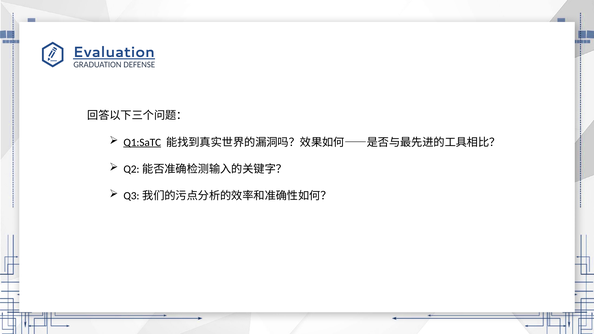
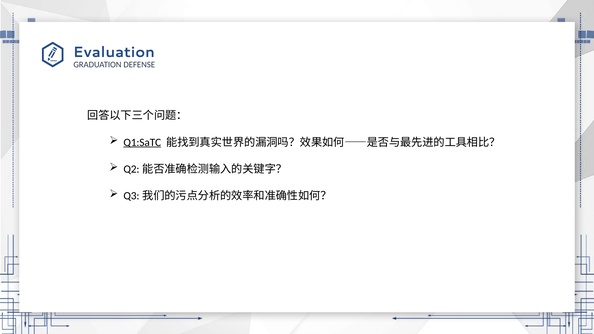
Evaluation underline: present -> none (114, 52)
